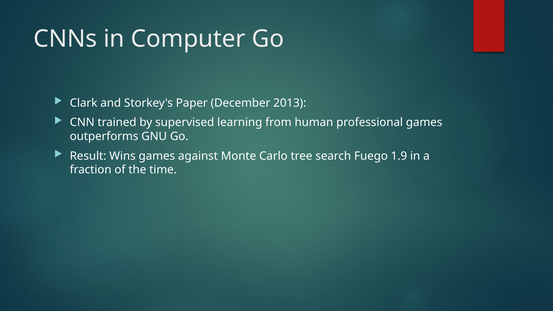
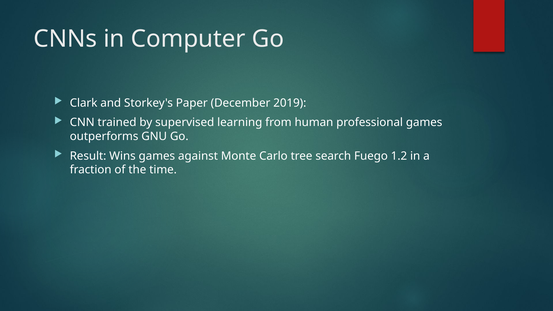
2013: 2013 -> 2019 (290, 103)
1.9: 1.9 -> 1.2 (399, 156)
